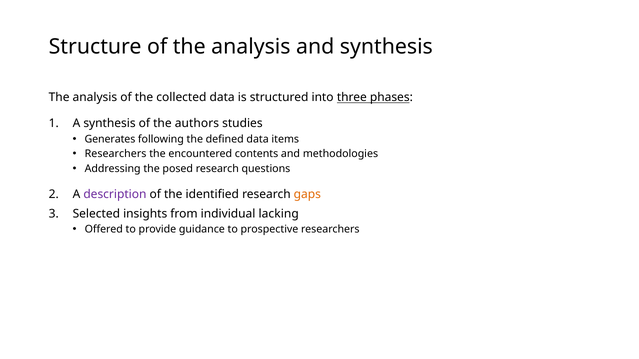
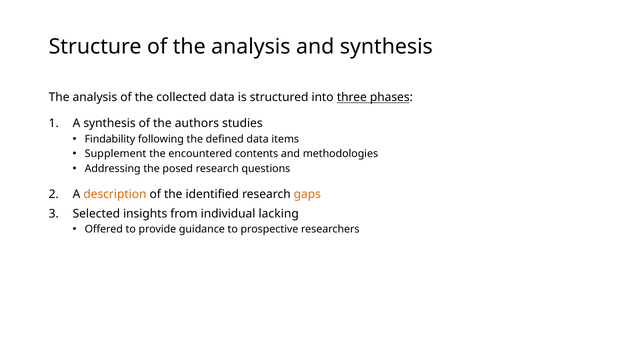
Generates: Generates -> Findability (110, 139)
Researchers: Researchers -> Supplement (116, 154)
description colour: purple -> orange (115, 194)
